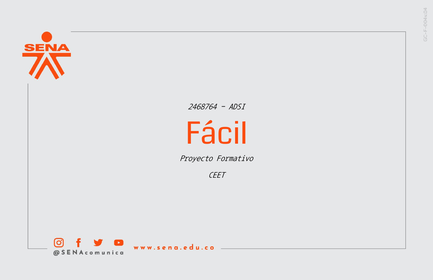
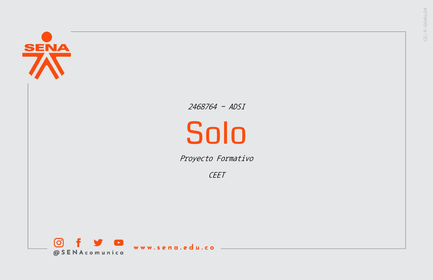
Fácil: Fácil -> Solo (216, 134)
